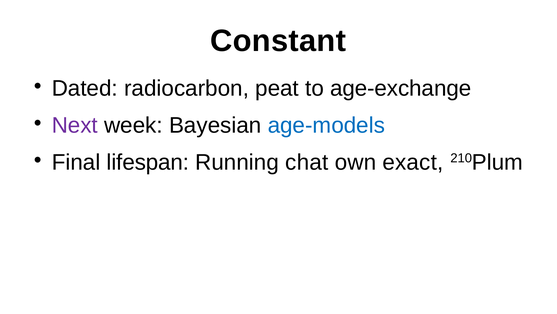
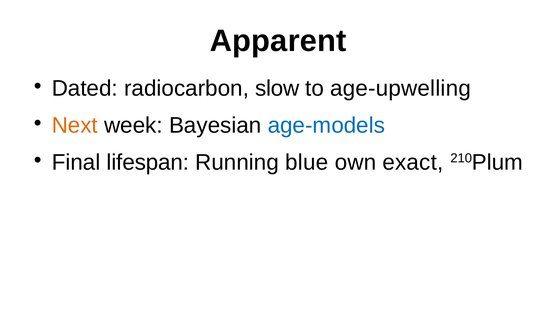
Constant: Constant -> Apparent (278, 41)
peat: peat -> slow (277, 88)
age-exchange: age-exchange -> age-upwelling (401, 88)
Next colour: purple -> orange (75, 125)
chat: chat -> blue (307, 162)
